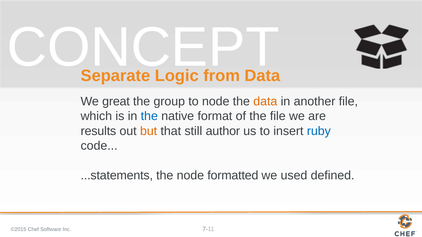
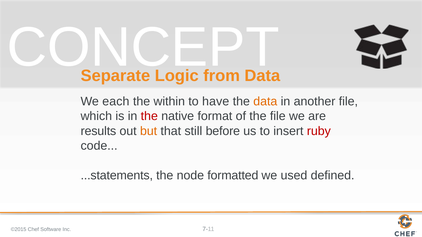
great: great -> each (116, 102)
group: group -> within (169, 102)
to node: node -> have (216, 102)
the colour: blue -> red (149, 116)
author: author -> before (223, 131)
ruby colour: blue -> red (319, 131)
